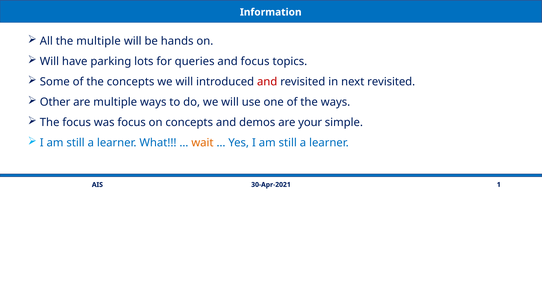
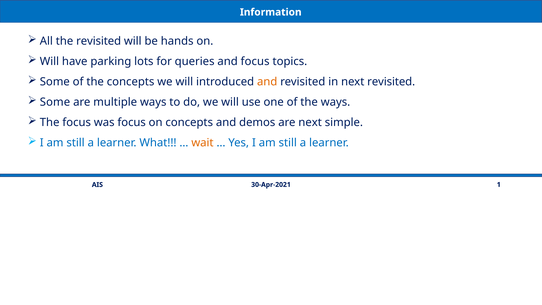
the multiple: multiple -> revisited (99, 41)
and colour: red -> orange (267, 82)
Other: Other -> Some (55, 102)
are your: your -> next (310, 122)
